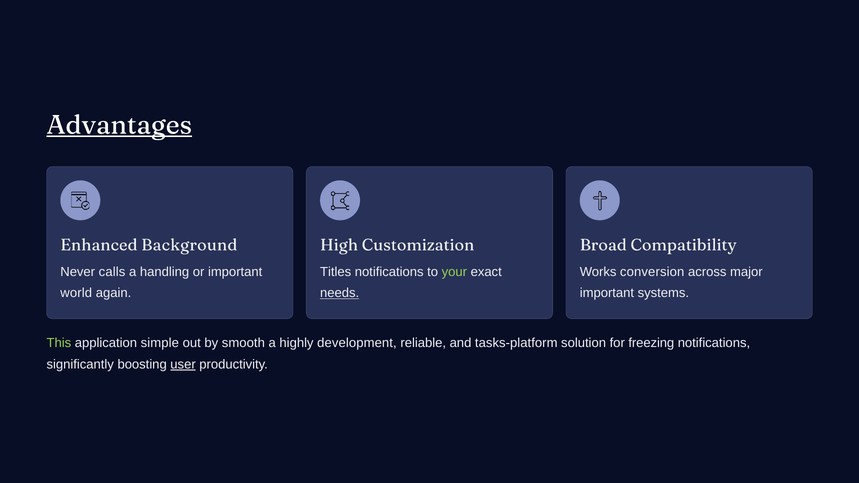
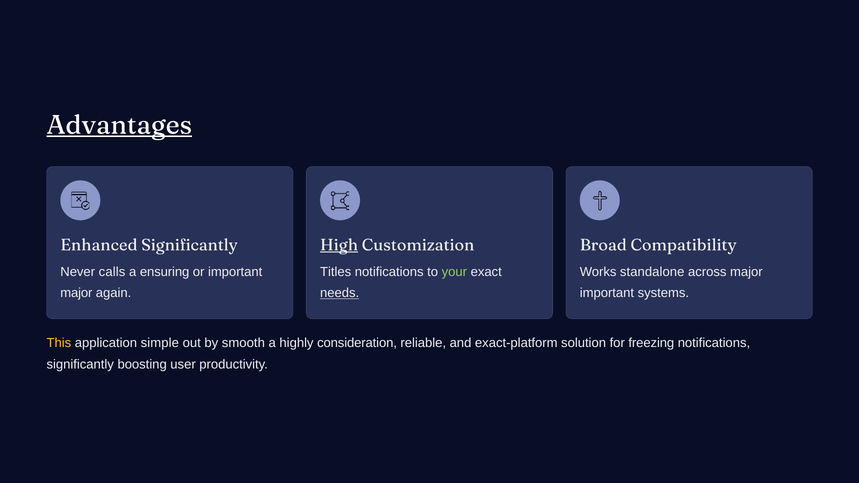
Enhanced Background: Background -> Significantly (189, 245)
High underline: none -> present (339, 245)
handling: handling -> ensuring (165, 272)
conversion: conversion -> standalone (652, 272)
world: world -> major (76, 293)
This colour: light green -> yellow (59, 343)
development: development -> consideration (357, 343)
tasks-platform: tasks-platform -> exact-platform (516, 343)
user underline: present -> none (183, 364)
